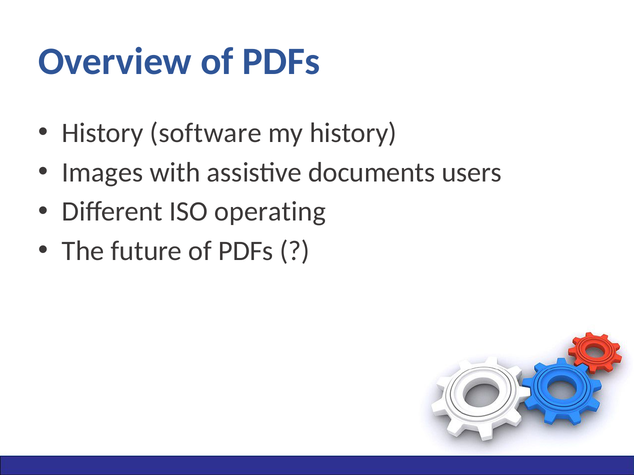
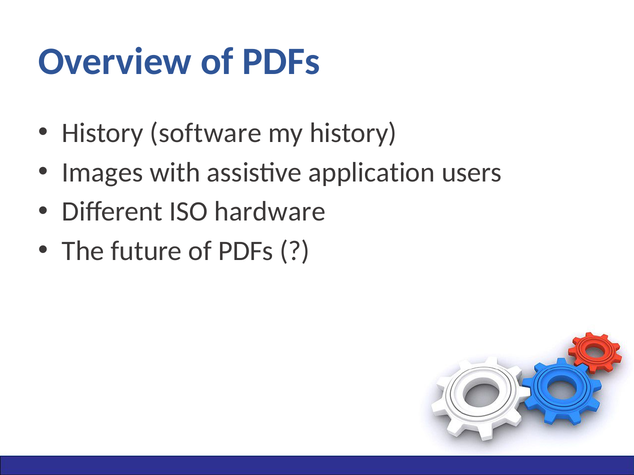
documents: documents -> application (372, 172)
operating: operating -> hardware (270, 212)
